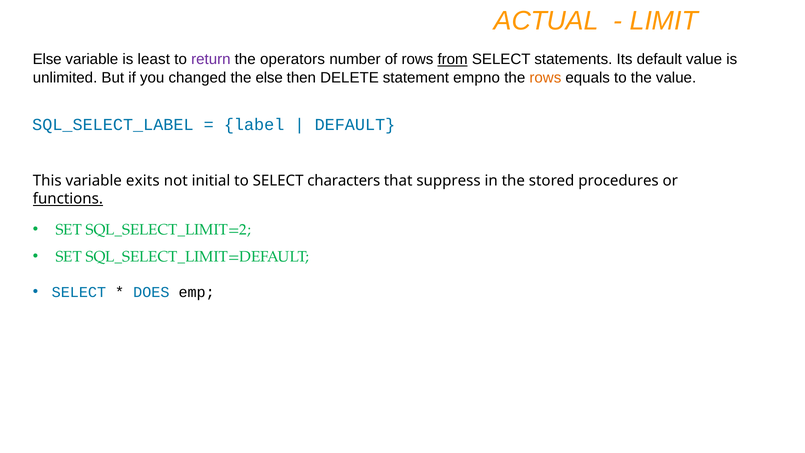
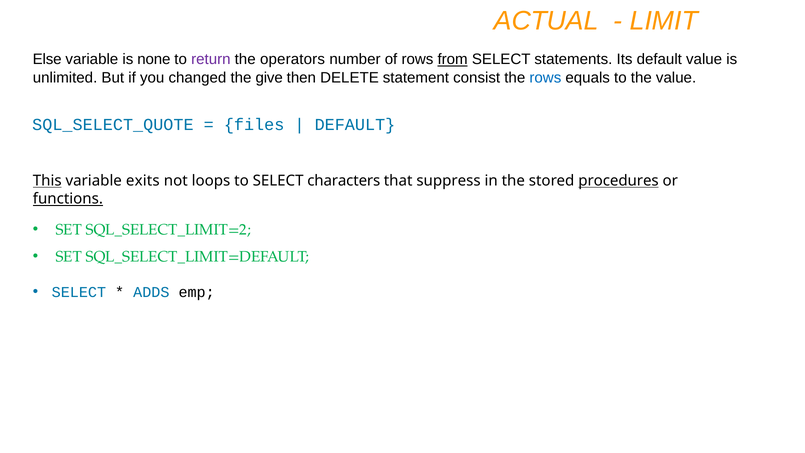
least: least -> none (154, 59)
the else: else -> give (269, 78)
empno: empno -> consist (477, 78)
rows colour: orange -> blue (545, 78)
SQL_SELECT_LABEL: SQL_SELECT_LABEL -> SQL_SELECT_QUOTE (113, 125)
label: label -> files (254, 125)
This underline: none -> present (47, 181)
initial: initial -> loops (211, 181)
procedures underline: none -> present (618, 181)
DOES: DOES -> ADDS (151, 292)
